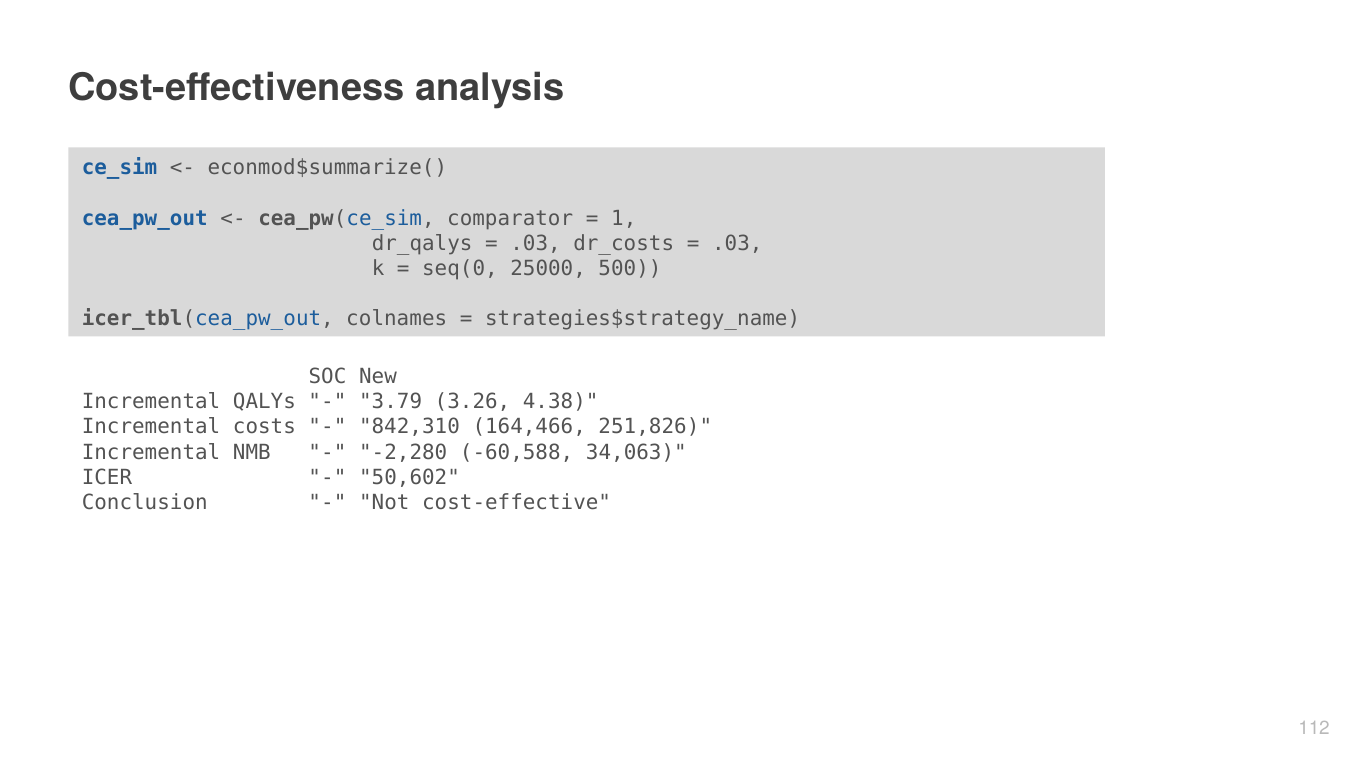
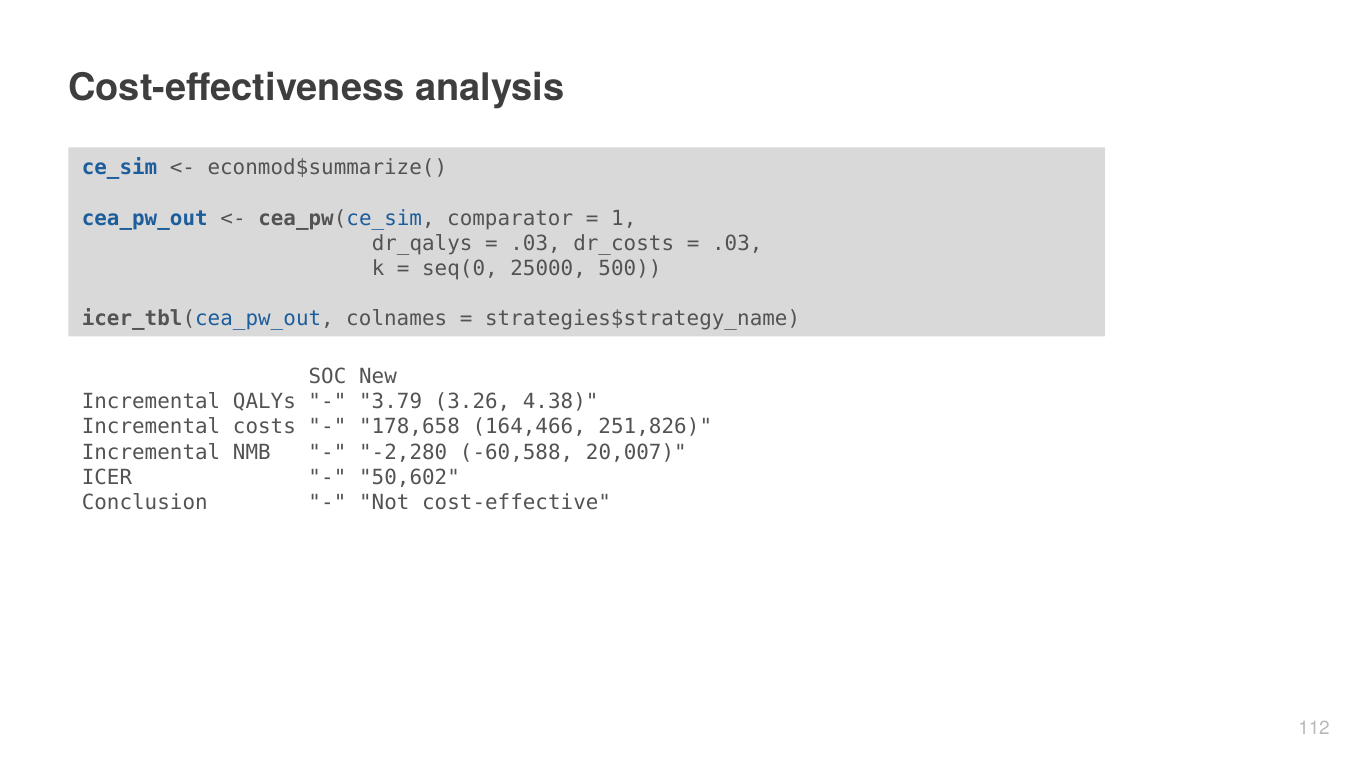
842,310: 842,310 -> 178,658 (409, 427)
34,063: 34,063 -> 20,007 (636, 452)
